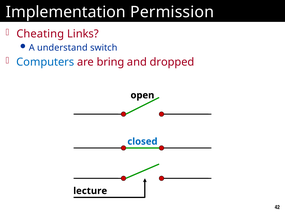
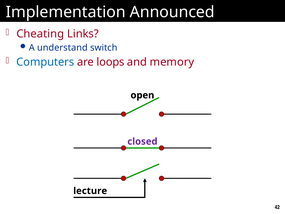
Permission: Permission -> Announced (172, 12)
bring: bring -> loops (110, 62)
dropped: dropped -> memory (172, 62)
closed colour: blue -> purple (142, 141)
